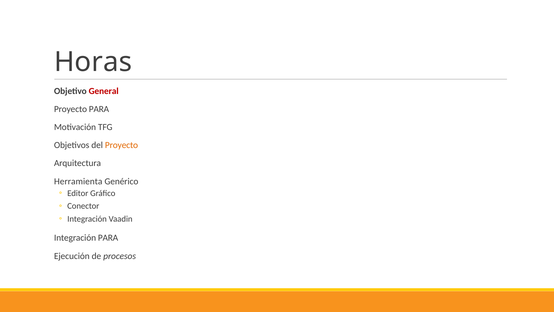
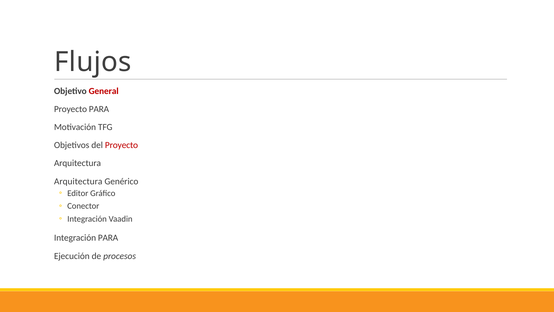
Horas: Horas -> Flujos (93, 62)
Proyecto colour: orange -> red (121, 145)
Herramienta: Herramienta -> Arquitectura (78, 181)
